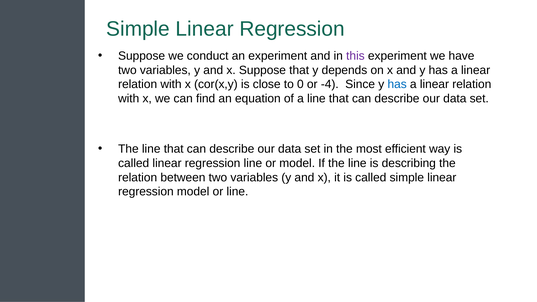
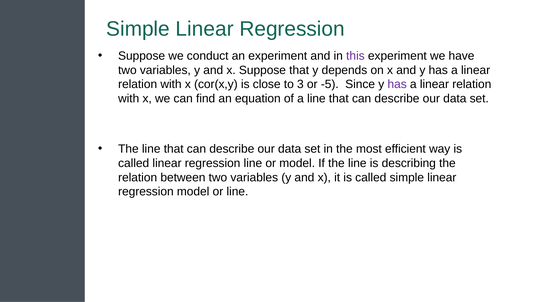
0: 0 -> 3 (300, 84)
-4: -4 -> -5 (330, 84)
has colour: blue -> purple (397, 84)
